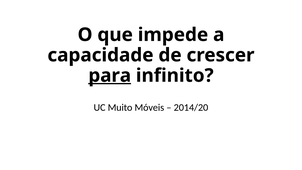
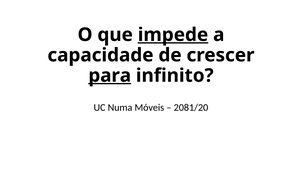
impede underline: none -> present (173, 35)
Muito: Muito -> Numa (120, 108)
2014/20: 2014/20 -> 2081/20 (191, 108)
